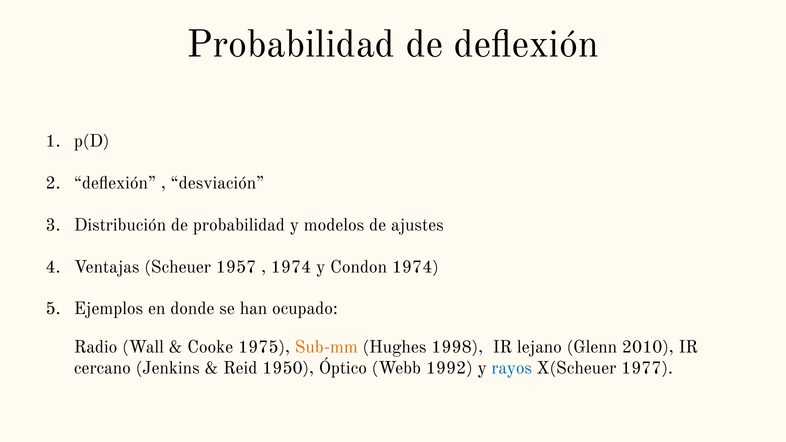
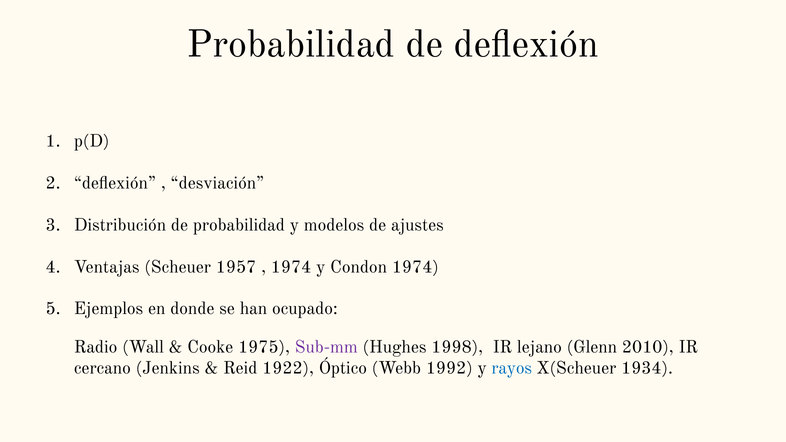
Sub-mm colour: orange -> purple (326, 347)
1950: 1950 -> 1922 (288, 368)
1977: 1977 -> 1934 (647, 368)
